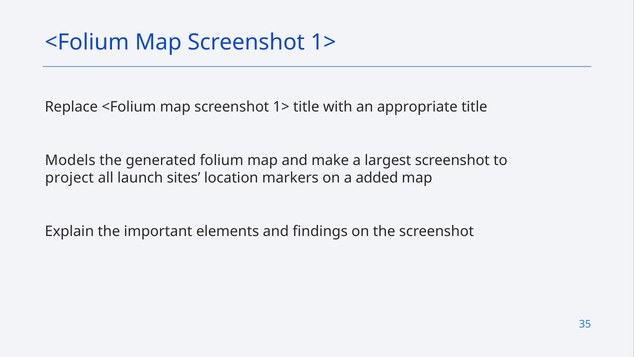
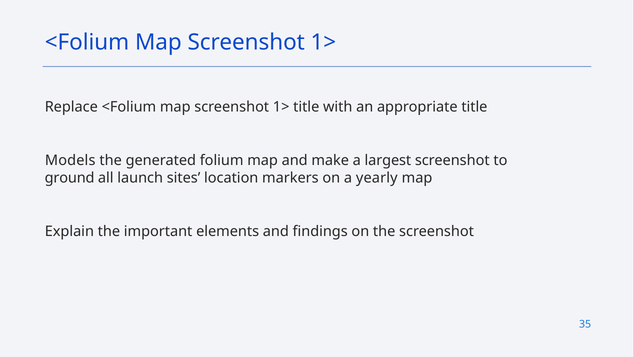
project: project -> ground (70, 178)
added: added -> yearly (377, 178)
